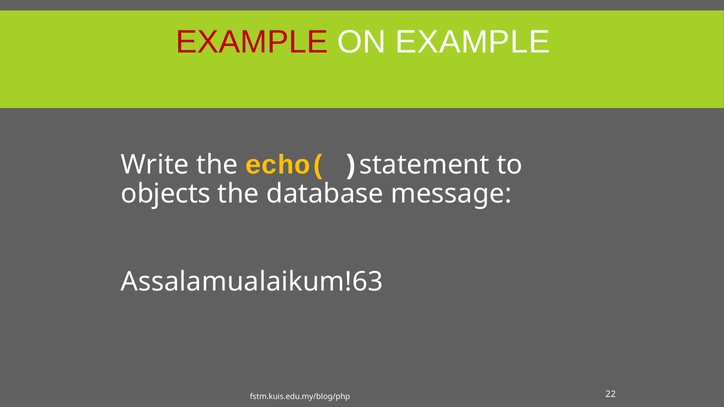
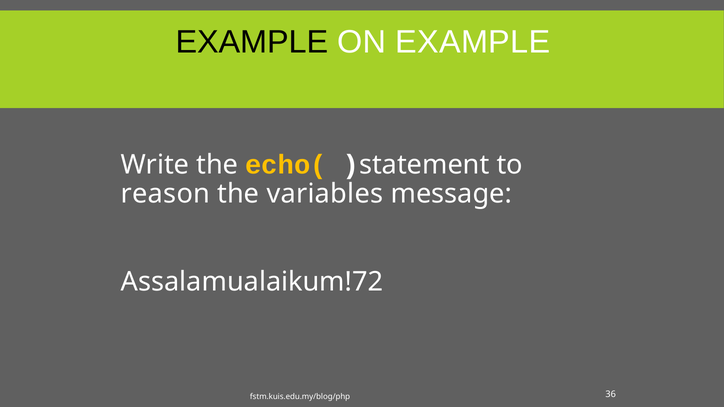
EXAMPLE colour: red -> black (252, 42)
objects: objects -> reason (165, 194)
database: database -> variables (325, 194)
Assalamualaikum!63: Assalamualaikum!63 -> Assalamualaikum!72 (252, 282)
22: 22 -> 36 (611, 395)
